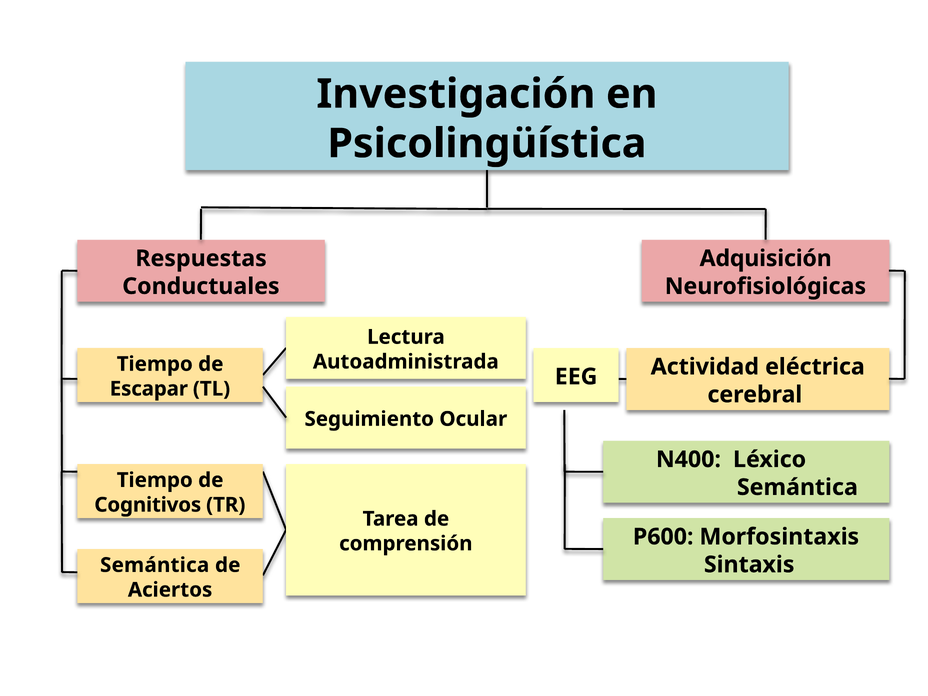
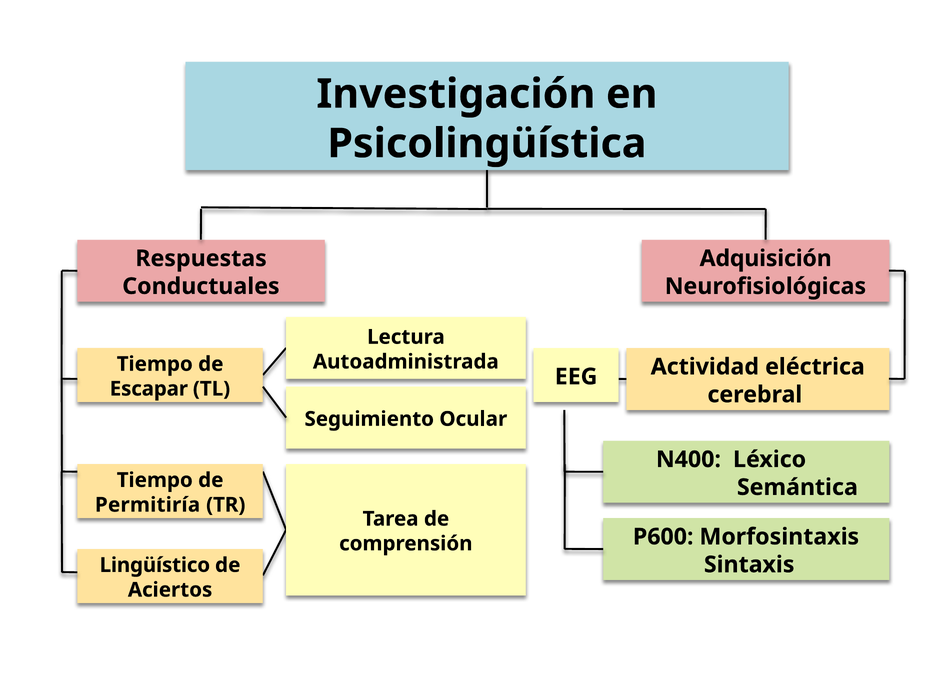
Cognitivos: Cognitivos -> Permitiría (148, 505)
Semántica: Semántica -> Lingüístico (155, 565)
